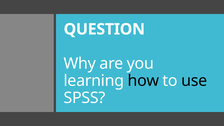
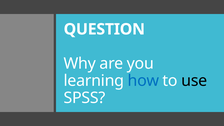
how colour: black -> blue (143, 81)
